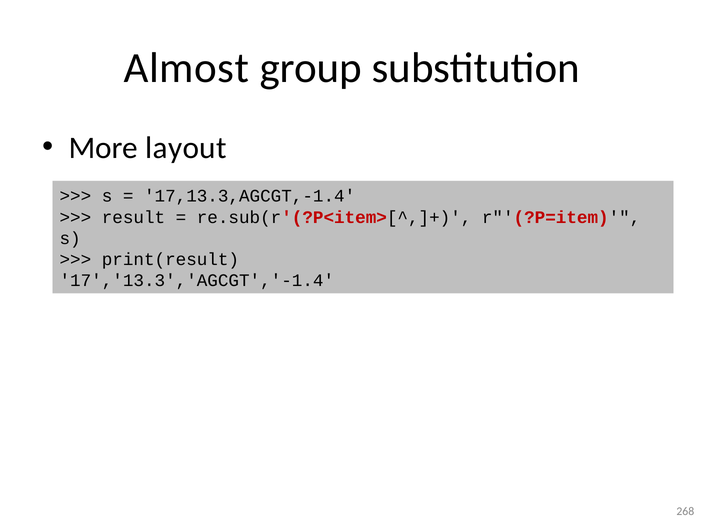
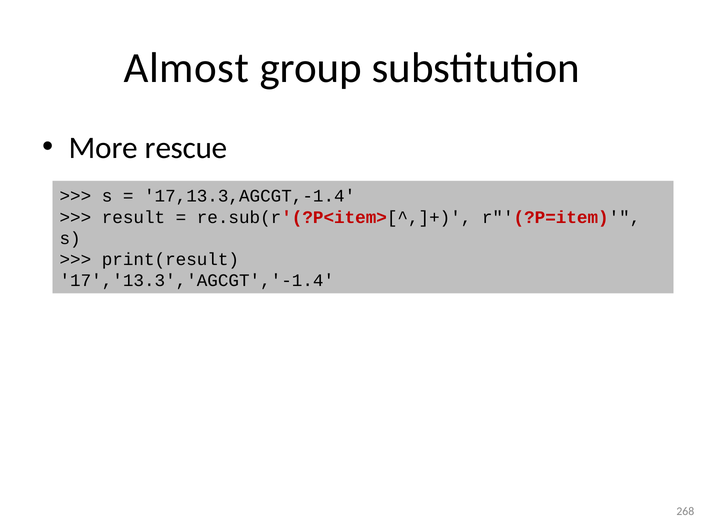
layout: layout -> rescue (186, 148)
